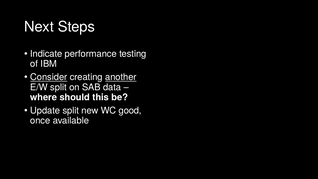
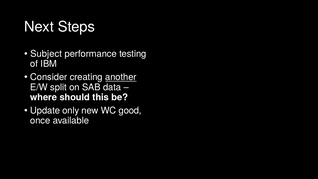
Indicate: Indicate -> Subject (46, 54)
Consider underline: present -> none (49, 77)
Update split: split -> only (71, 110)
